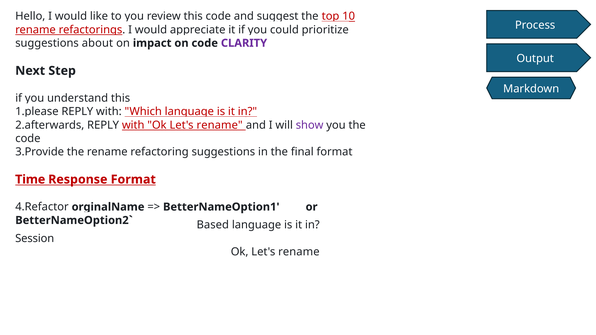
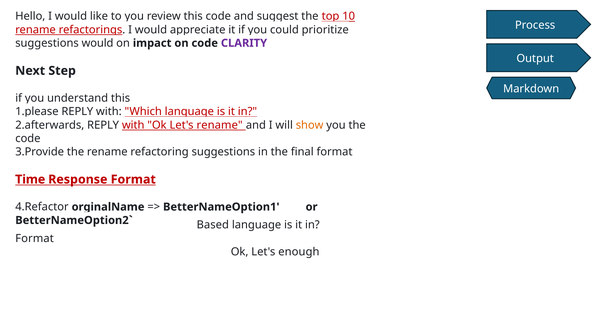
suggestions about: about -> would (98, 43)
show colour: purple -> orange (310, 125)
Session: Session -> Format (35, 239)
rename: rename -> enough (299, 252)
